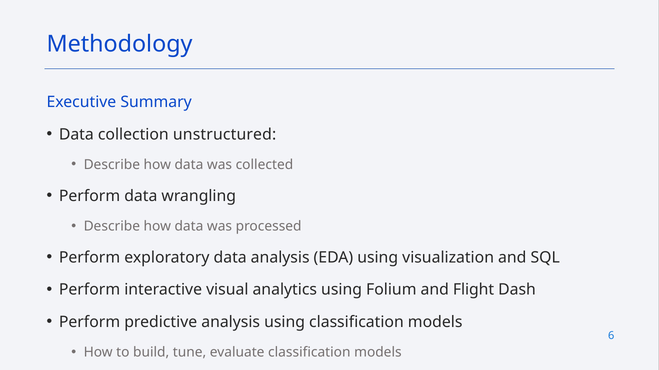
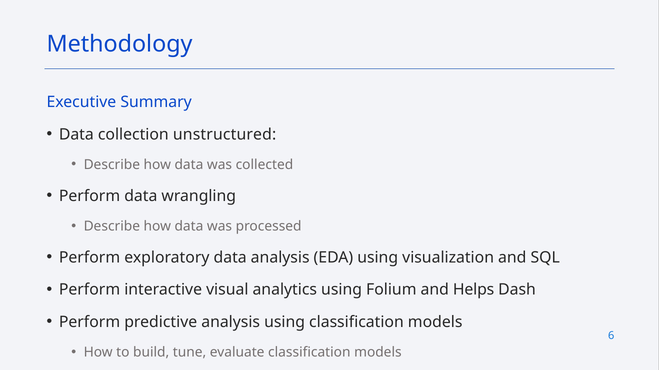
Flight: Flight -> Helps (474, 290)
